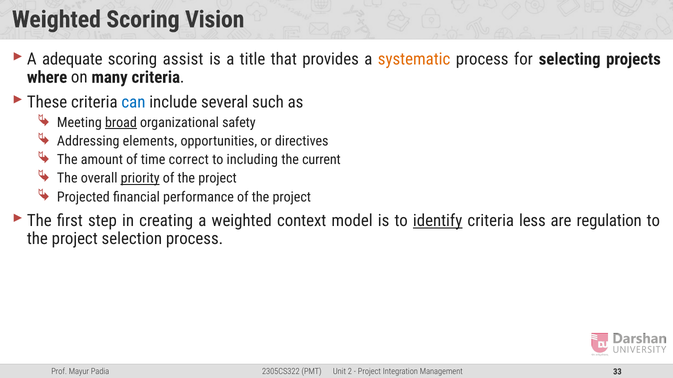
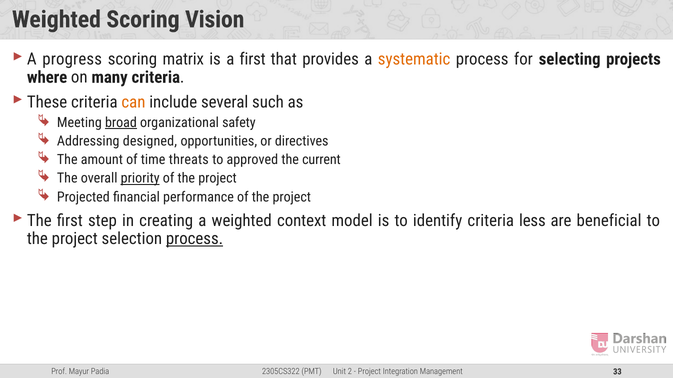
adequate: adequate -> progress (72, 59)
assist: assist -> matrix (183, 59)
a title: title -> first (253, 59)
can colour: blue -> orange (133, 103)
elements: elements -> designed (150, 141)
correct: correct -> threats (189, 160)
including: including -> approved (252, 160)
identify underline: present -> none (438, 221)
regulation: regulation -> beneficial (609, 221)
process underline: none -> present (195, 239)
